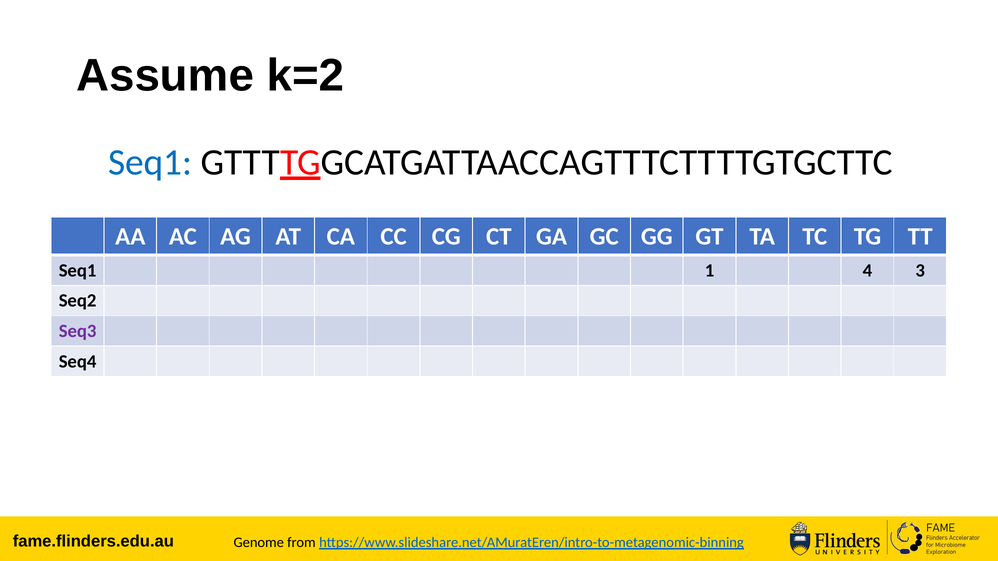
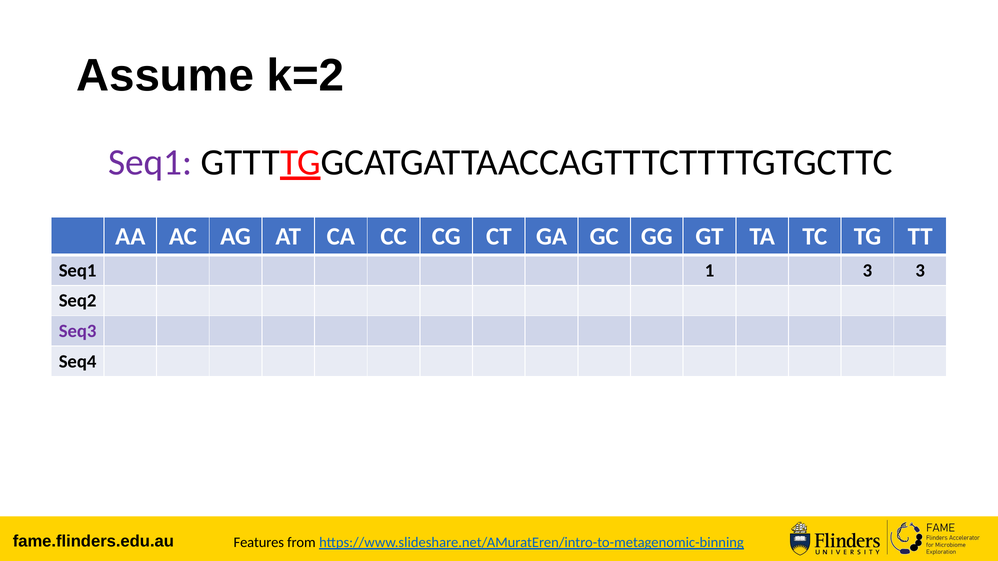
Seq1 colour: blue -> purple (150, 162)
1 4: 4 -> 3 (867, 271)
Genome: Genome -> Features (259, 543)
